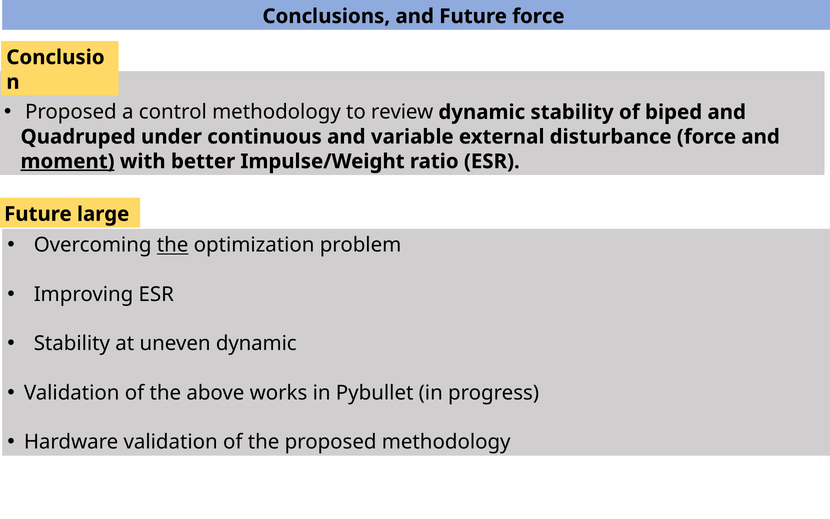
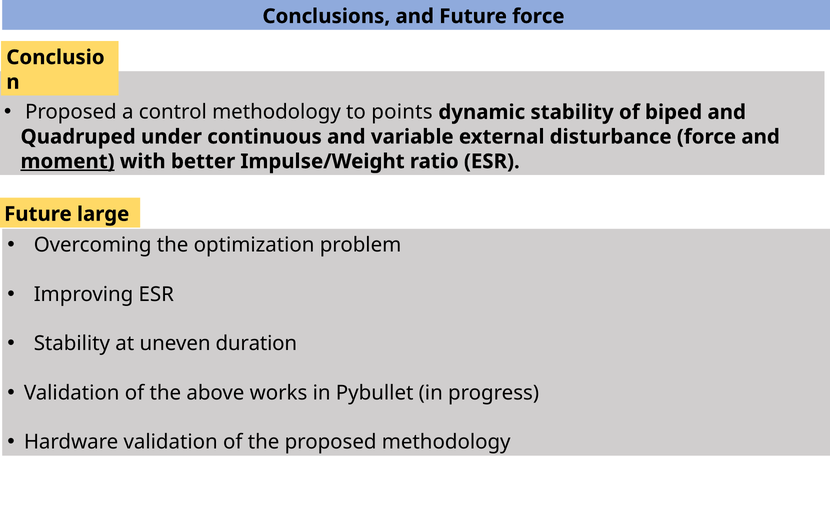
review: review -> points (402, 112)
the underline: present -> none (173, 245)
uneven dynamic: dynamic -> duration (256, 344)
